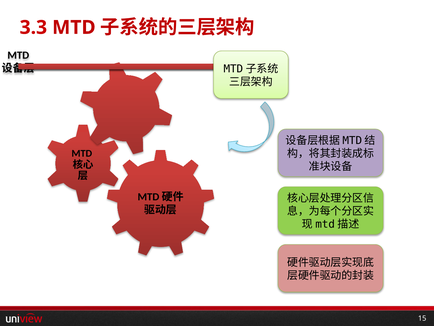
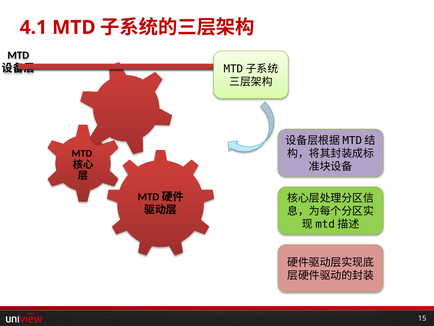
3.3: 3.3 -> 4.1 (33, 27)
